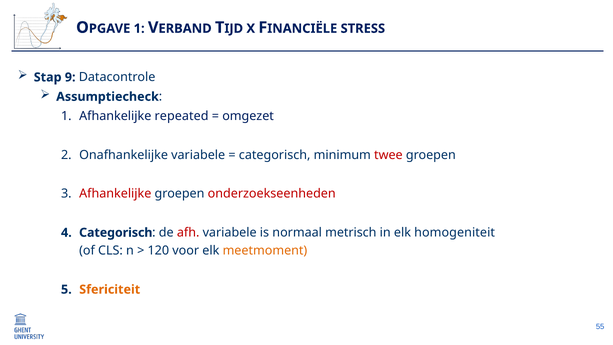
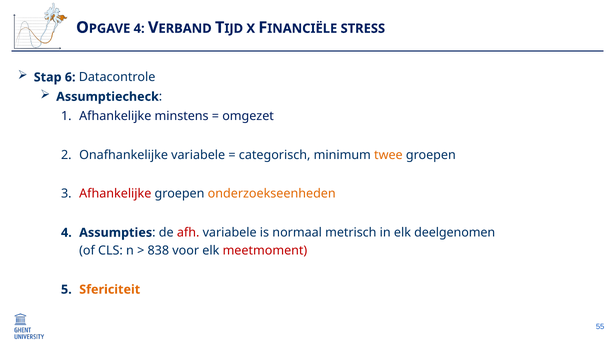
1: 1 -> 4 (139, 29)
9: 9 -> 6 (70, 77)
repeated: repeated -> minstens (182, 116)
twee colour: red -> orange (388, 155)
onderzoekseenheden colour: red -> orange (272, 194)
Categorisch: Categorisch -> Assumpties (116, 233)
homogeniteit: homogeniteit -> deelgenomen (455, 233)
120: 120 -> 838 (158, 251)
meetmoment colour: orange -> red (265, 251)
